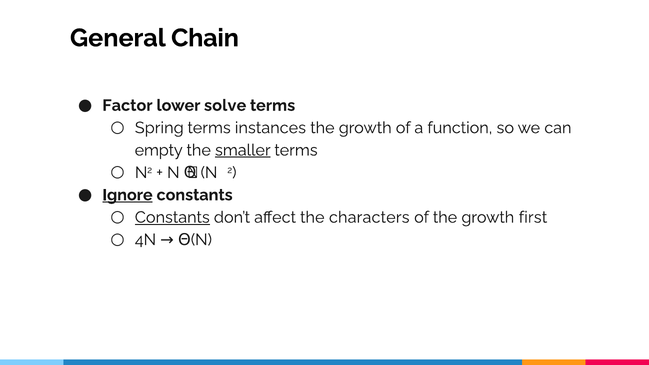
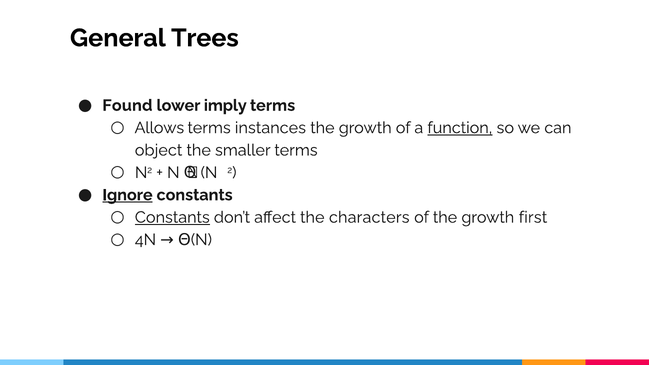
Chain: Chain -> Trees (205, 38)
Factor: Factor -> Found (127, 105)
solve: solve -> imply (225, 105)
Spring: Spring -> Allows (159, 128)
function underline: none -> present (460, 128)
empty: empty -> object (159, 150)
smaller underline: present -> none (243, 150)
